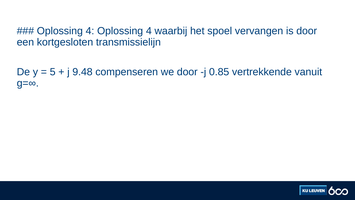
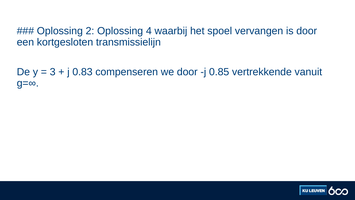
4: 4 -> 2 (90, 31)
5: 5 -> 3 (53, 72)
9.48: 9.48 -> 0.83 (82, 72)
